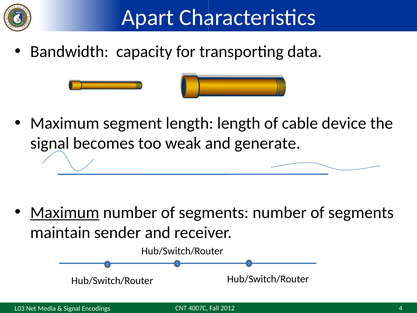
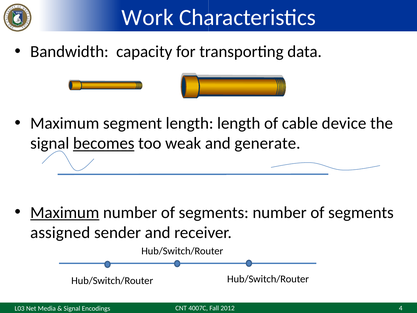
Apart: Apart -> Work (148, 18)
becomes underline: none -> present (104, 143)
maintain: maintain -> assigned (60, 233)
